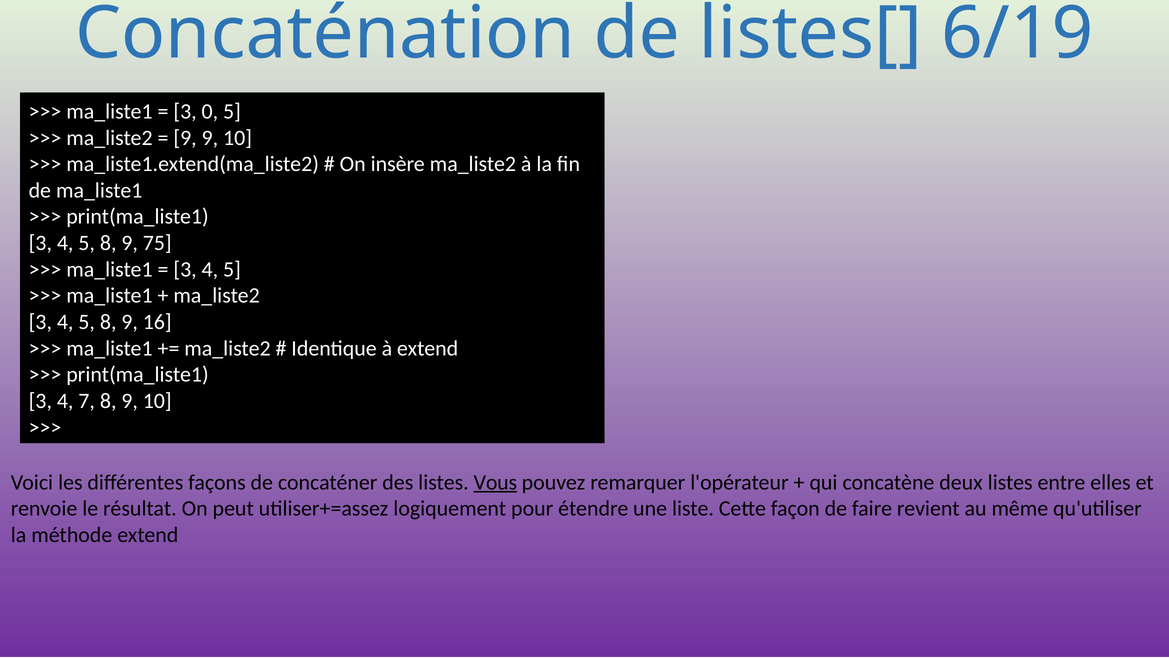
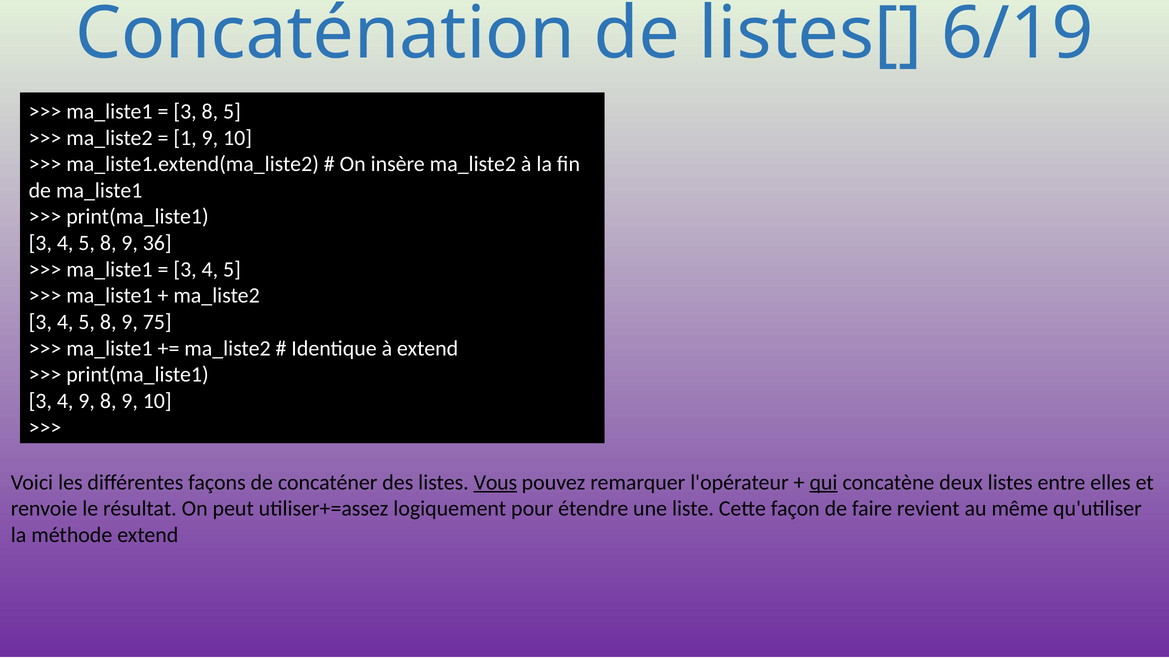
3 0: 0 -> 8 (210, 111)
9: 9 -> 1 (185, 138)
75: 75 -> 36 (157, 243)
16: 16 -> 75 (157, 322)
4 7: 7 -> 9 (87, 401)
qui underline: none -> present (823, 482)
